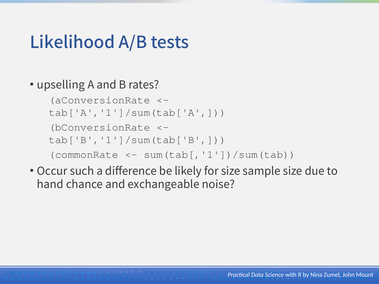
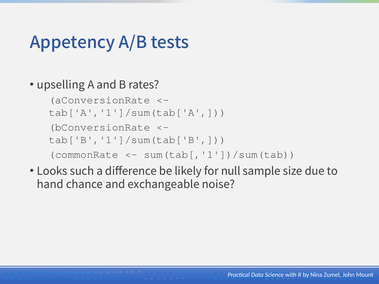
Likelihood: Likelihood -> Appetency (72, 42)
Occur: Occur -> Looks (52, 171)
for size: size -> null (231, 171)
